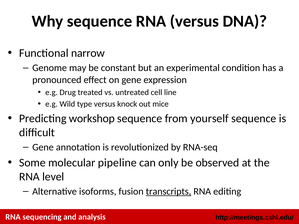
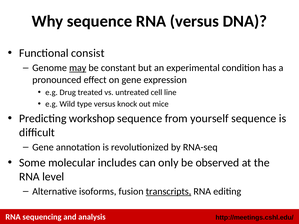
narrow: narrow -> consist (88, 53)
may underline: none -> present (78, 68)
pipeline: pipeline -> includes (117, 163)
